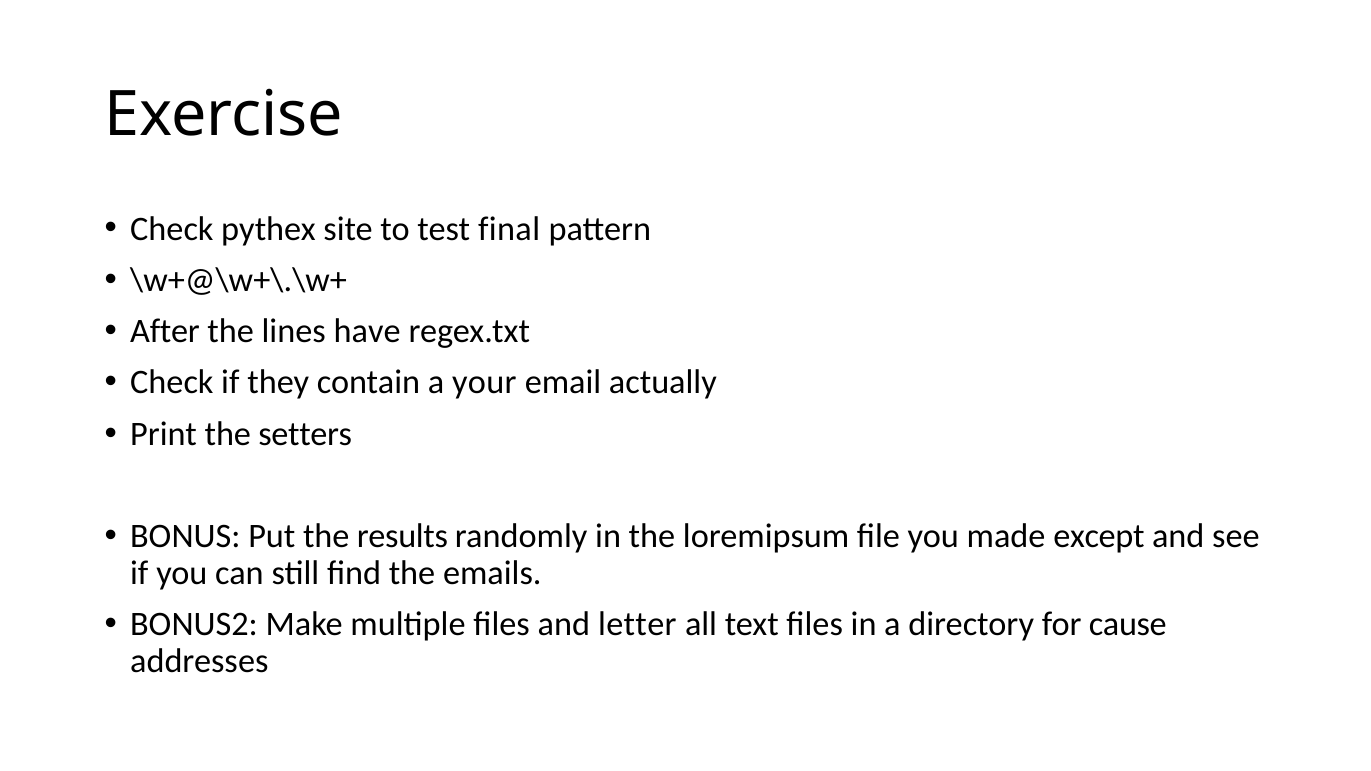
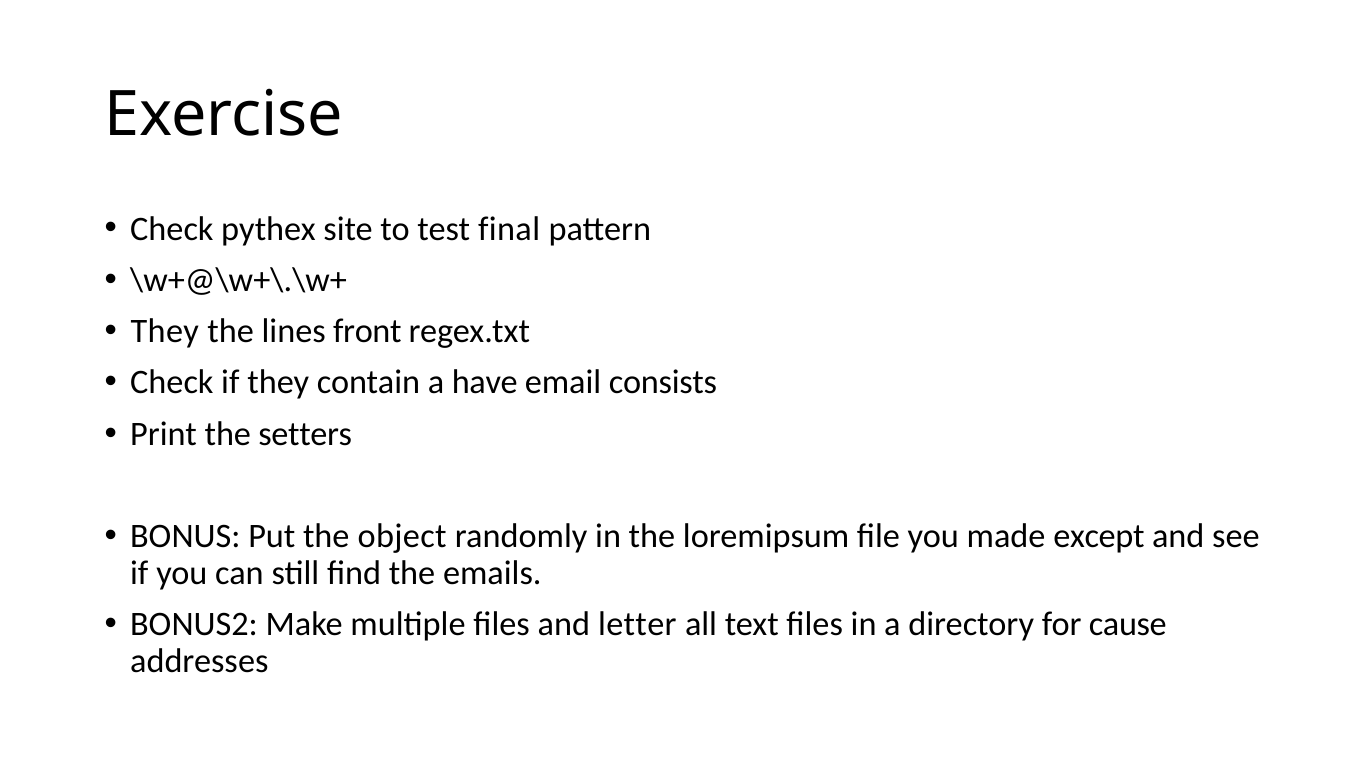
After: After -> They (165, 331)
have: have -> front (367, 331)
your: your -> have (485, 383)
actually: actually -> consists (663, 383)
results: results -> object (402, 536)
